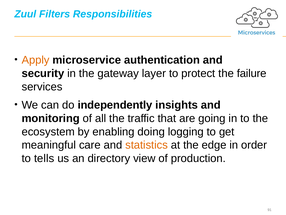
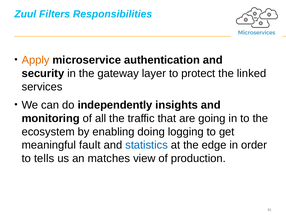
failure: failure -> linked (252, 73)
care: care -> fault (90, 145)
statistics colour: orange -> blue (147, 145)
directory: directory -> matches (109, 158)
